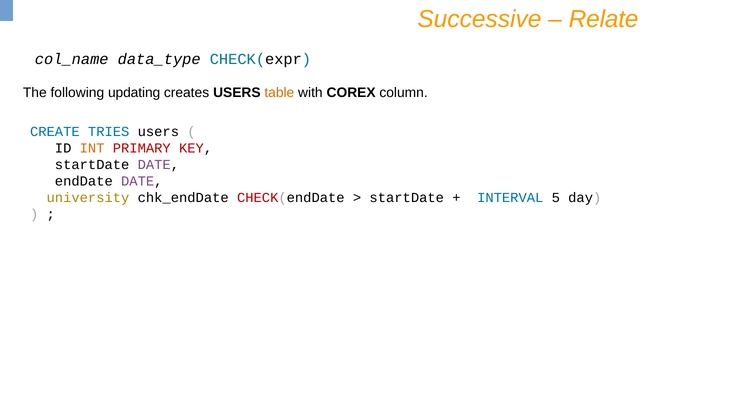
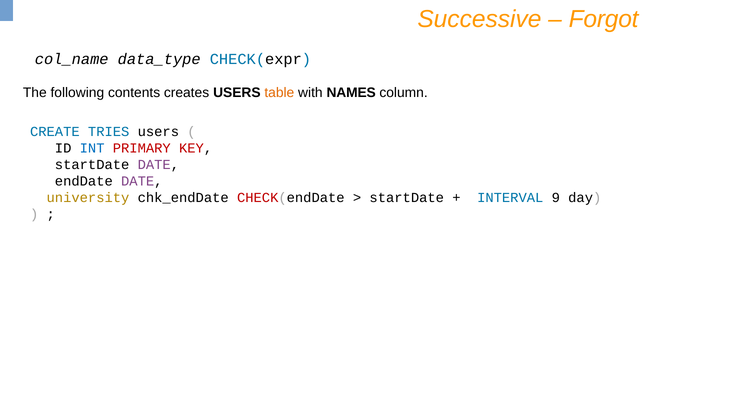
Relate: Relate -> Forgot (604, 19)
updating: updating -> contents (134, 93)
COREX: COREX -> NAMES (351, 93)
INT colour: orange -> blue (92, 148)
5: 5 -> 9 (556, 198)
